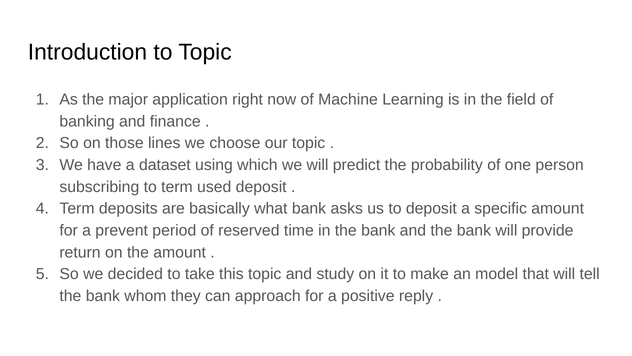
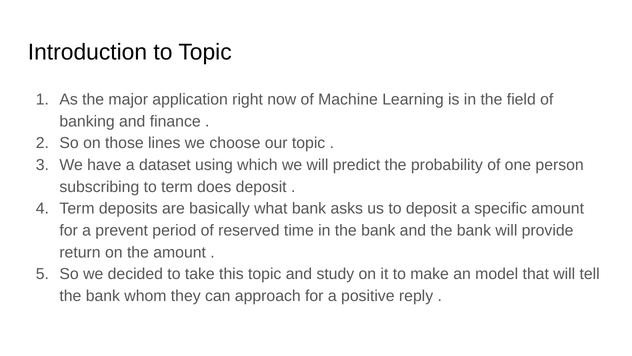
used: used -> does (214, 187)
